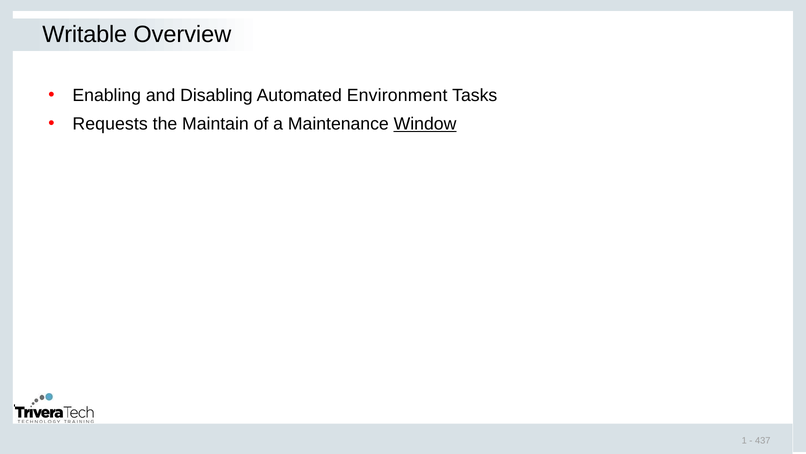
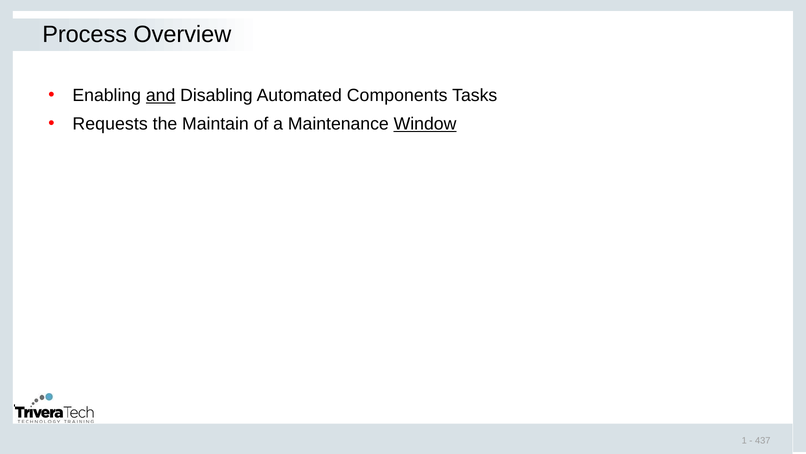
Writable: Writable -> Process (85, 34)
and underline: none -> present (161, 95)
Environment: Environment -> Components (397, 95)
